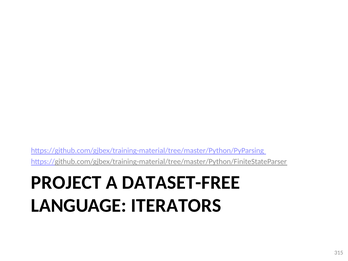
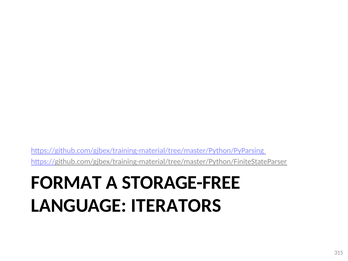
PROJECT: PROJECT -> FORMAT (66, 182)
DATASET-FREE: DATASET-FREE -> STORAGE-FREE (181, 182)
